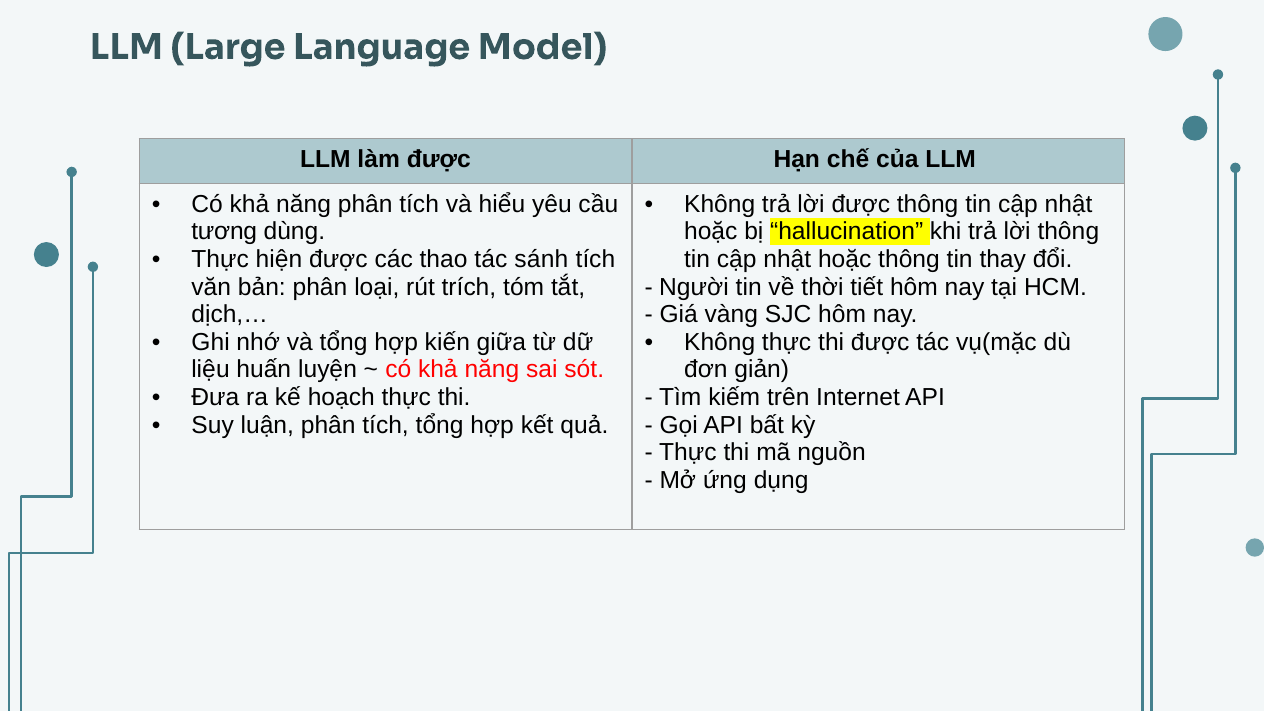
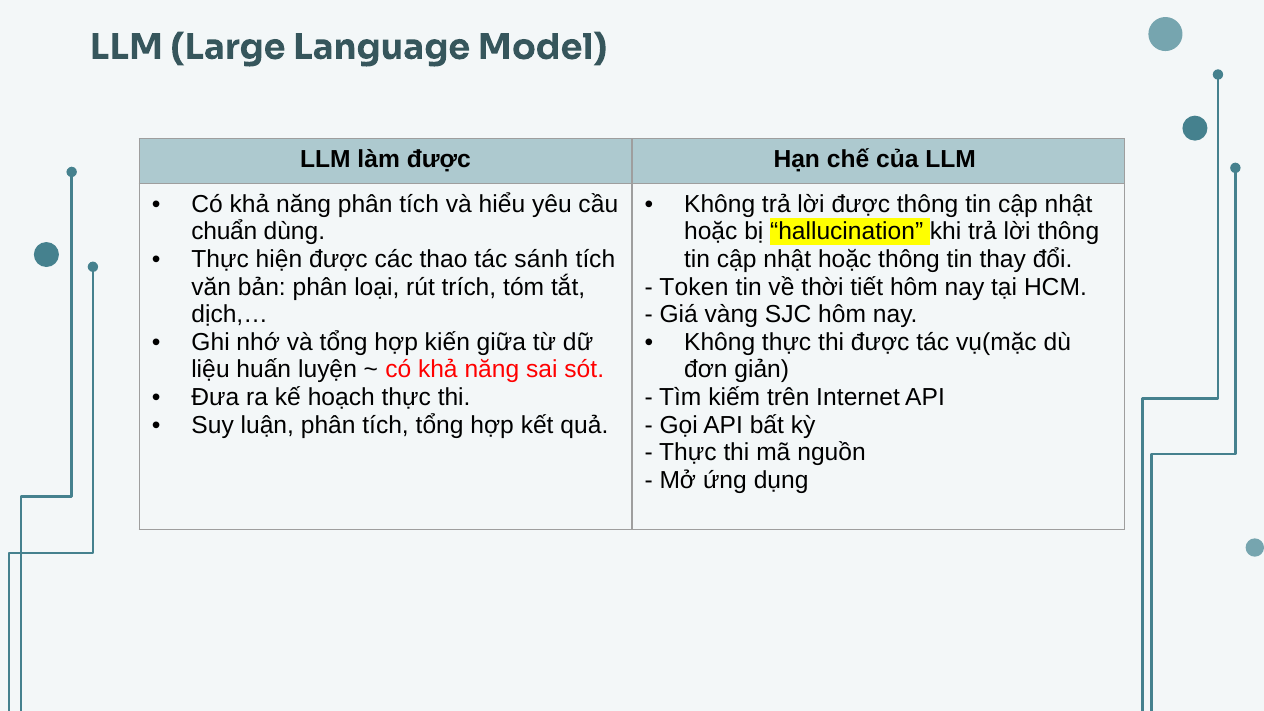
tương: tương -> chuẩn (224, 232)
Người: Người -> Token (694, 287)
